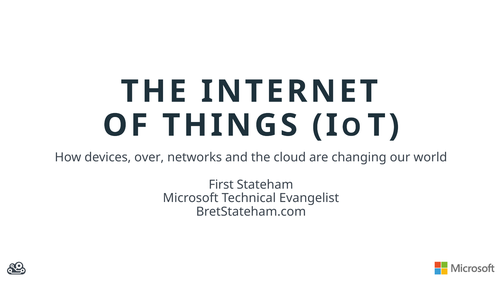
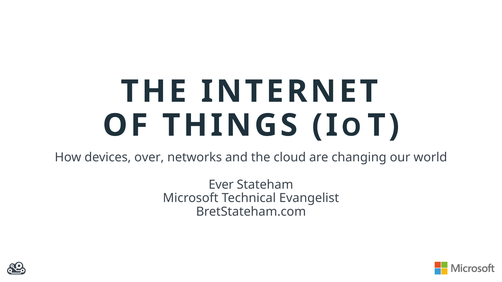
First: First -> Ever (221, 185)
